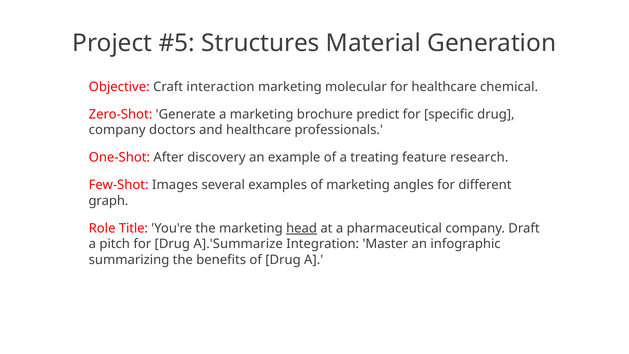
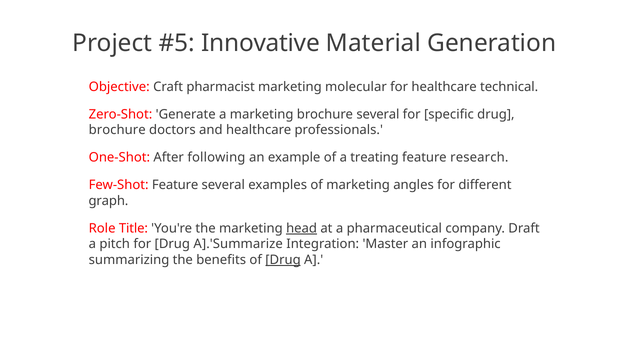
Structures: Structures -> Innovative (261, 43)
interaction: interaction -> pharmacist (221, 87)
chemical: chemical -> technical (509, 87)
brochure predict: predict -> several (378, 114)
company: company -> brochure (117, 130)
discovery: discovery -> following (216, 157)
Few-Shot Images: Images -> Feature (175, 185)
Drug underline: none -> present (283, 260)
